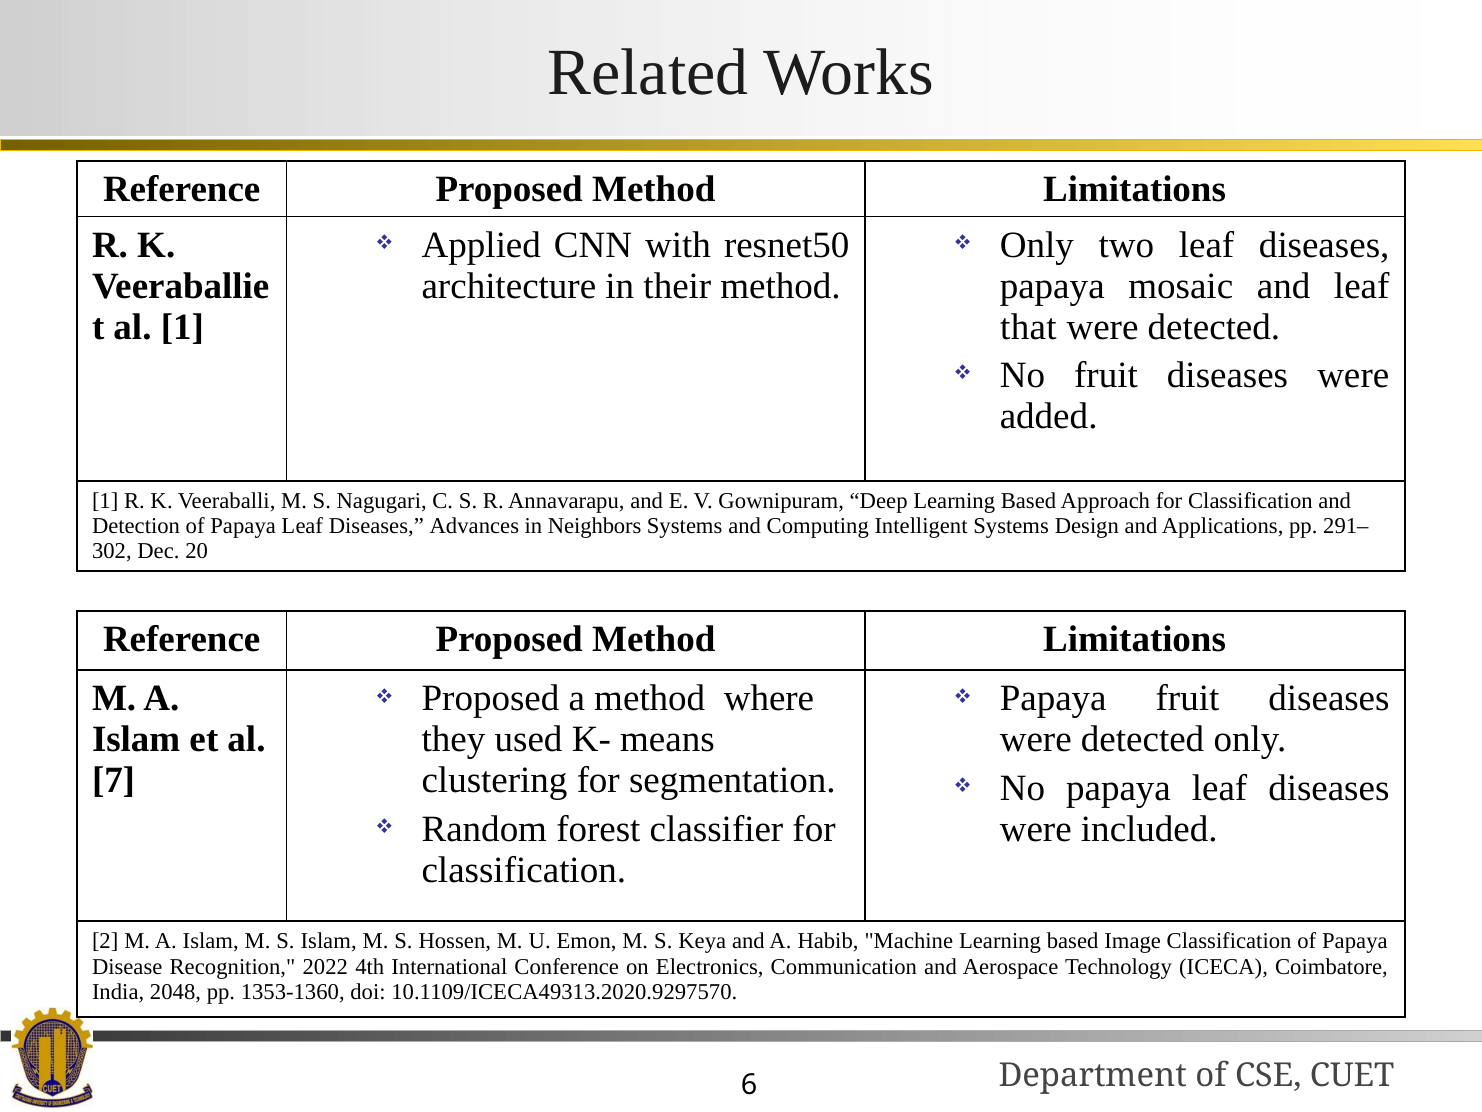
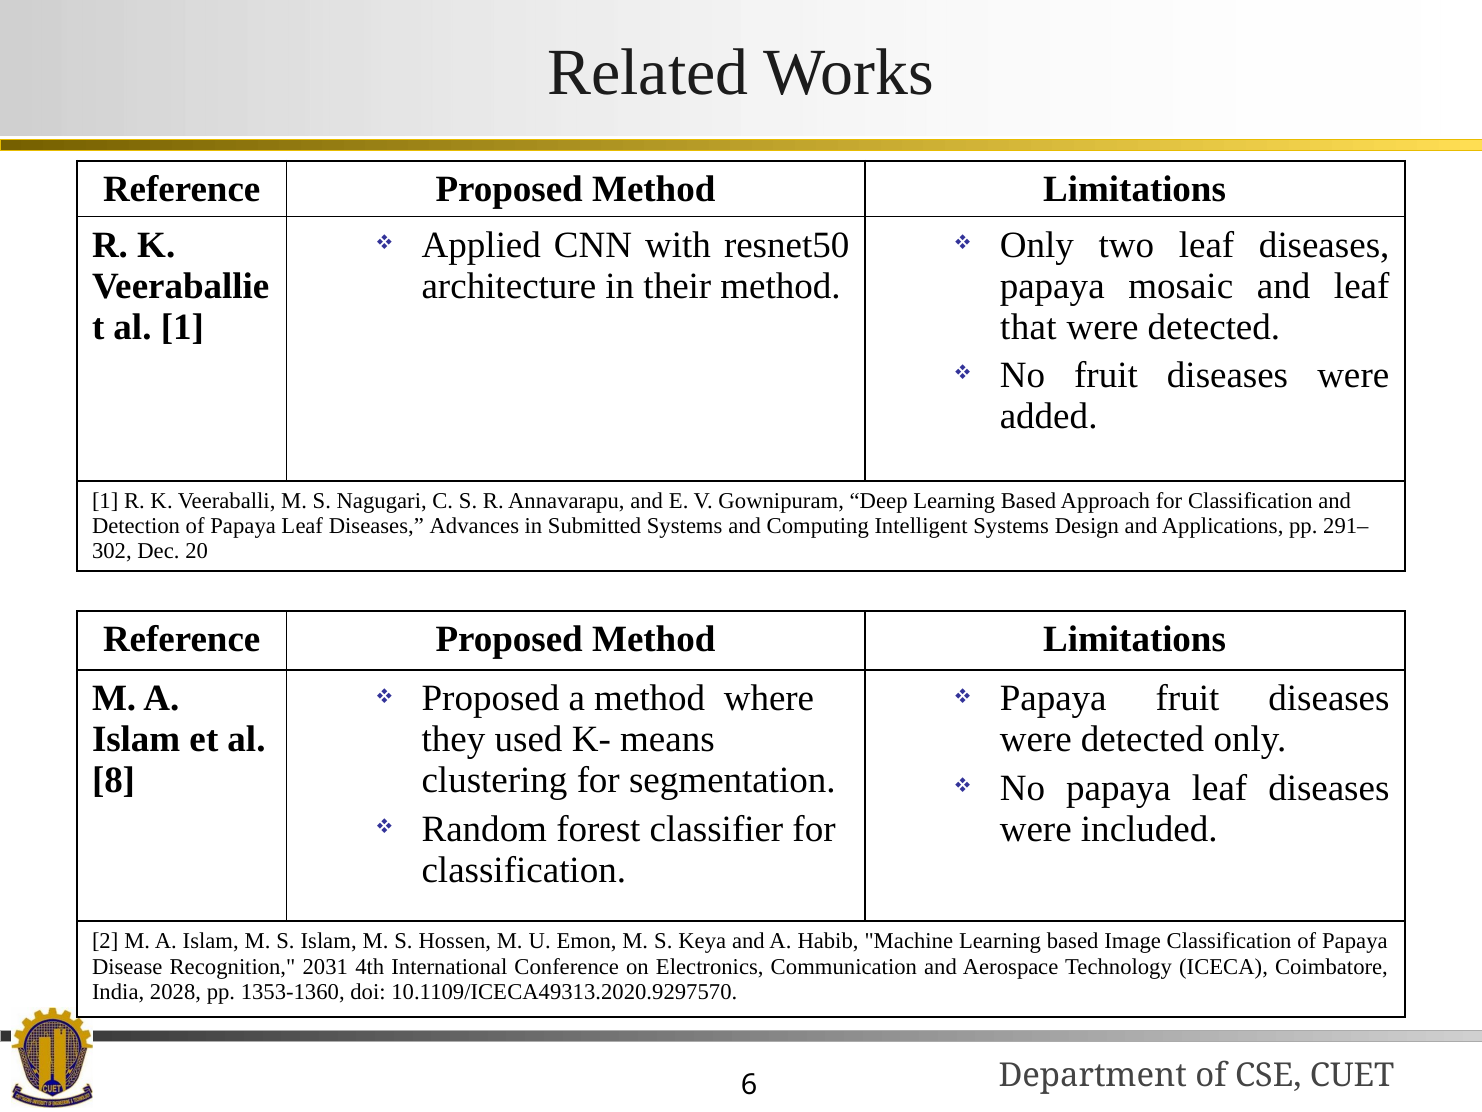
Neighbors: Neighbors -> Submitted (595, 526)
7: 7 -> 8 (114, 780)
2022: 2022 -> 2031 (325, 966)
2048: 2048 -> 2028 (176, 991)
